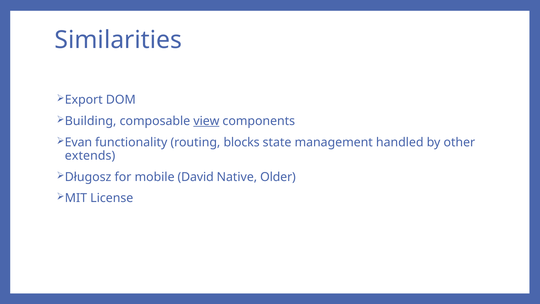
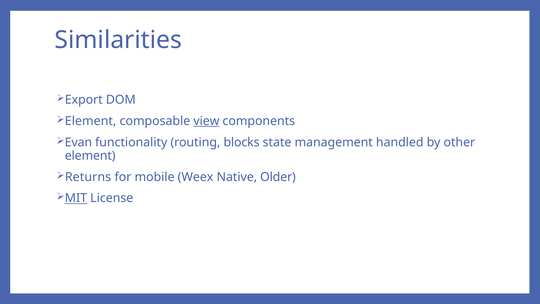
Building: Building -> Element (91, 121)
extends: extends -> element (90, 156)
Długosz: Długosz -> Returns (88, 177)
David: David -> Weex (196, 177)
MIT underline: none -> present (76, 198)
